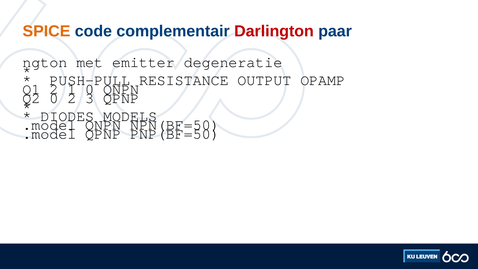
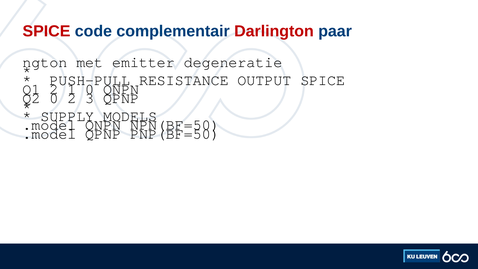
SPICE colour: orange -> red (46, 31)
OUTPUT OPAMP: OPAMP -> SPICE (323, 80)
DIODES: DIODES -> SUPPLY (67, 116)
